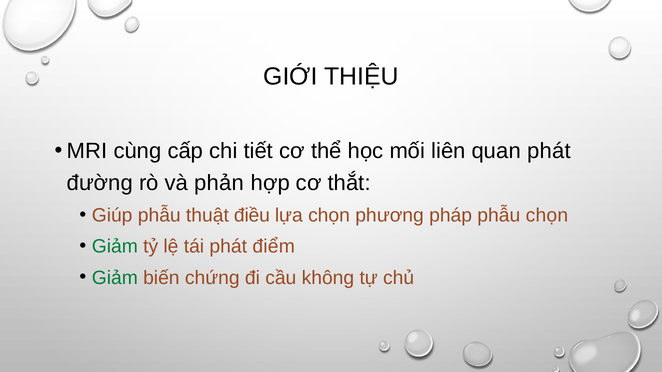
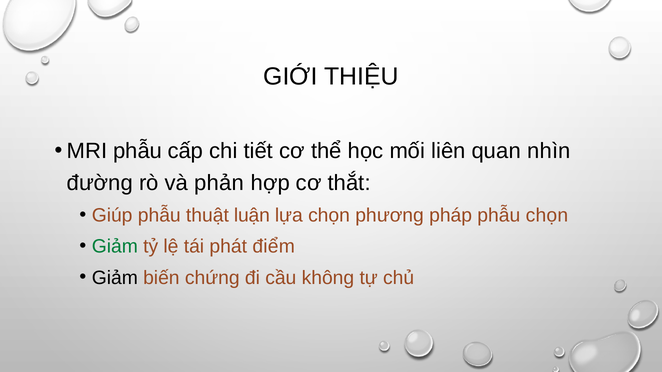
MRI cùng: cùng -> phẫu (138, 151)
quan phát: phát -> nhìn (549, 151)
điều: điều -> luận (252, 216)
Giảm colour: green -> black (115, 278)
